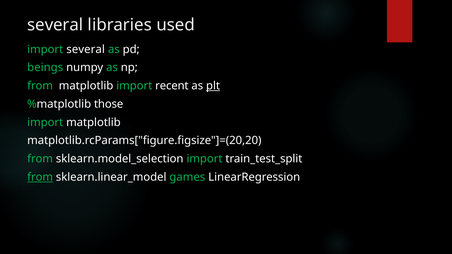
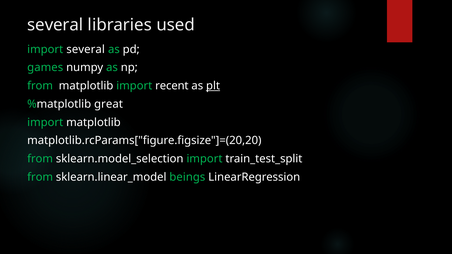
beings: beings -> games (45, 68)
those: those -> great (109, 104)
from underline: present -> none (40, 177)
games: games -> beings (187, 177)
